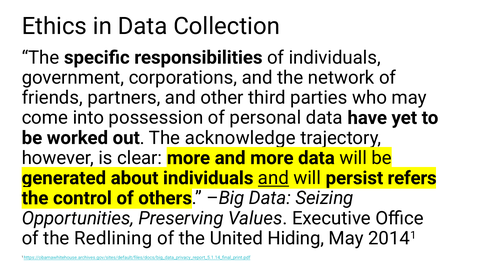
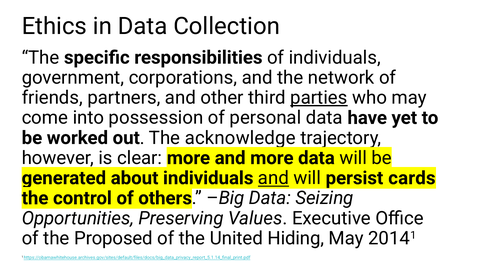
parties underline: none -> present (319, 98)
refers: refers -> cards (412, 178)
Redlining: Redlining -> Proposed (113, 239)
